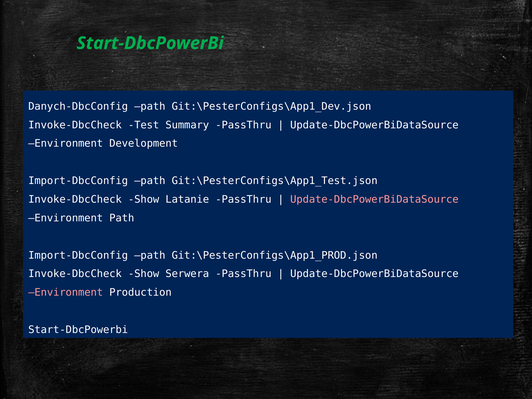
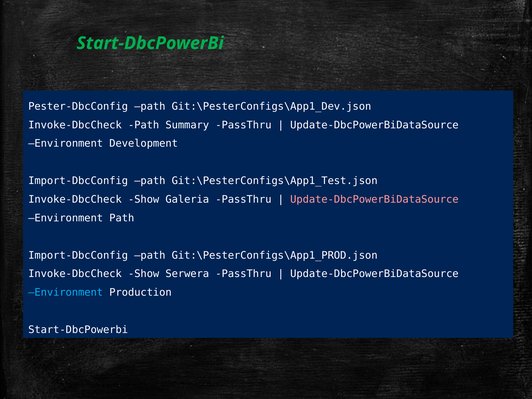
Danych-DbcConfig: Danych-DbcConfig -> Pester-DbcConfig (78, 106)
Invoke-DbcCheck Test: Test -> Path (144, 125)
Latanie: Latanie -> Galeria (187, 199)
Environment colour: pink -> light blue (66, 293)
